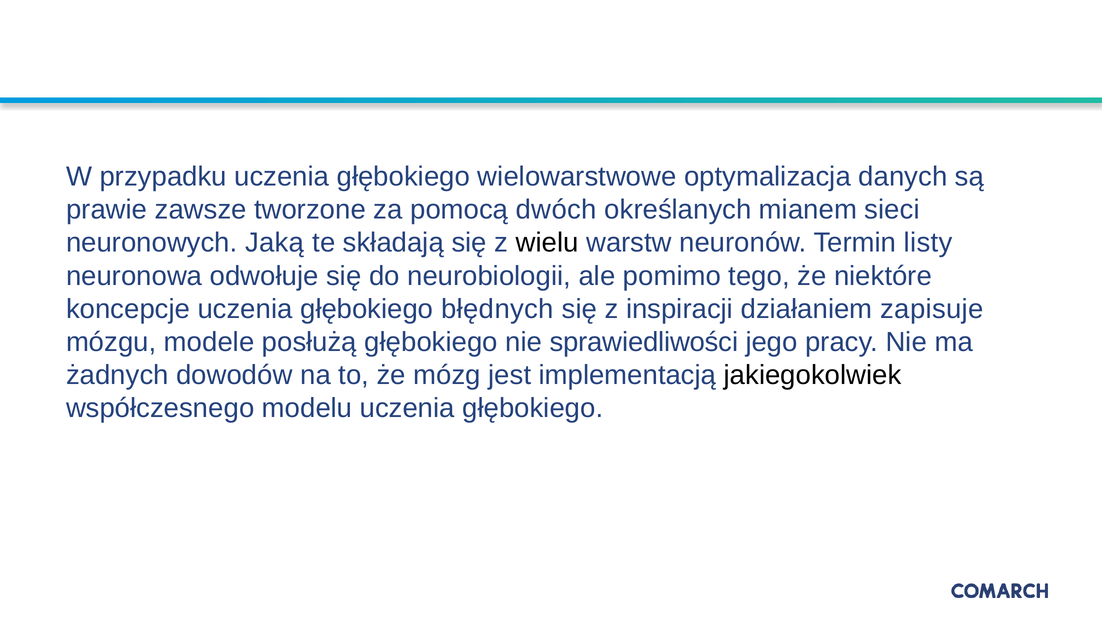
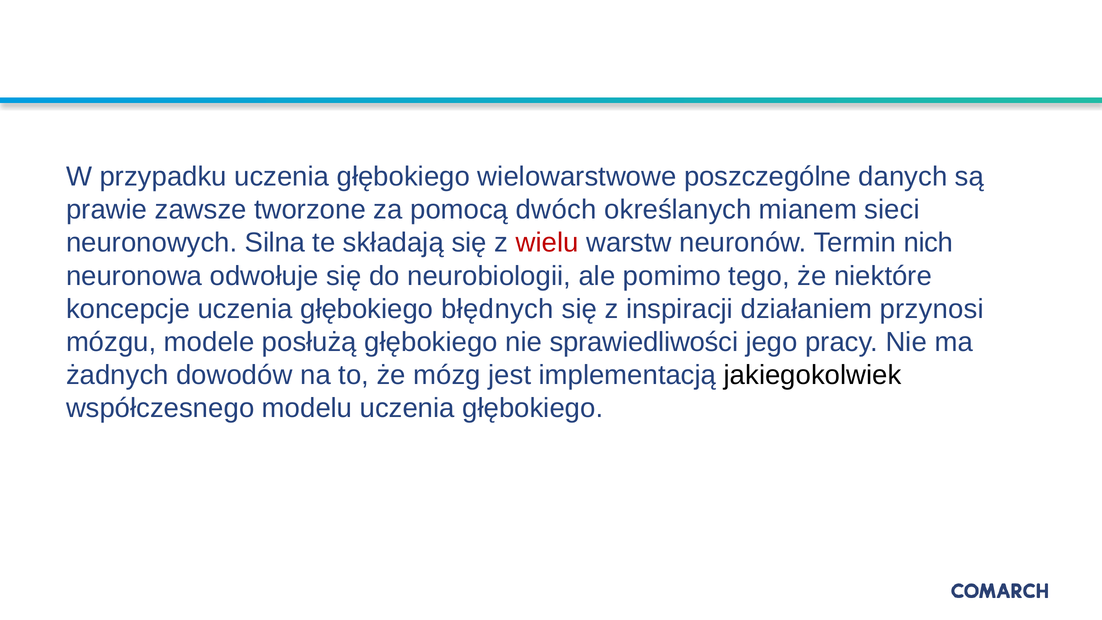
optymalizacja: optymalizacja -> poszczególne (768, 177)
Jaką: Jaką -> Silna (275, 243)
wielu colour: black -> red (547, 243)
listy: listy -> nich (928, 243)
zapisuje: zapisuje -> przynosi (932, 309)
